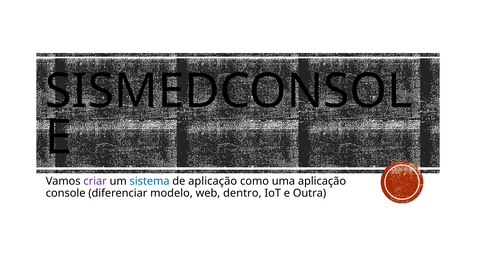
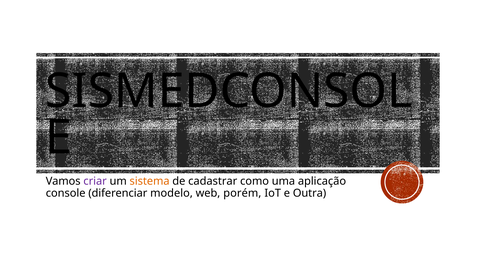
sistema colour: blue -> orange (150, 181)
de aplicação: aplicação -> cadastrar (213, 181)
dentro: dentro -> porém (242, 193)
